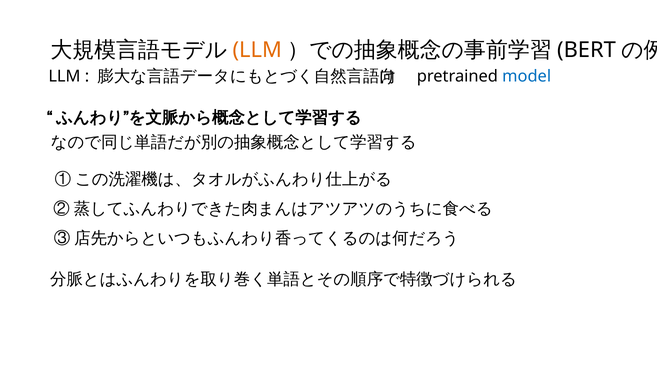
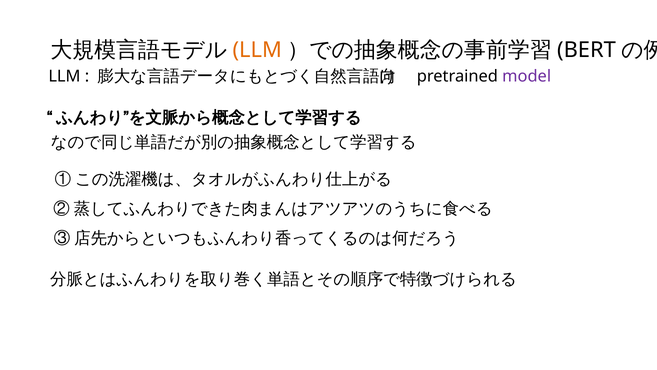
model colour: blue -> purple (527, 76)
